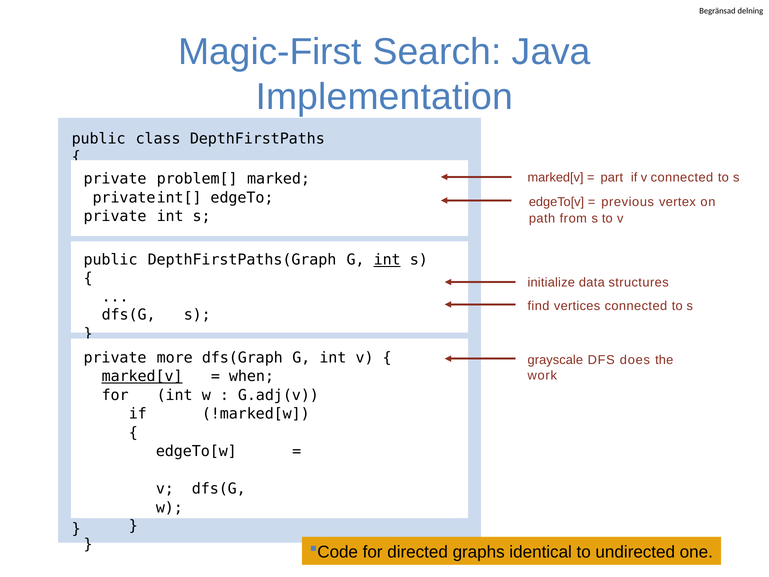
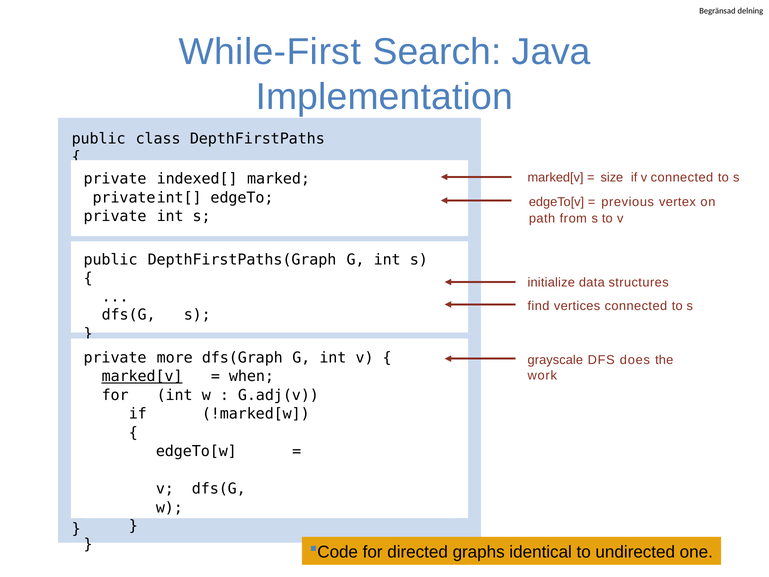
Magic-First: Magic-First -> While-First (270, 52)
part: part -> size (612, 178)
problem[: problem[ -> indexed[ (197, 179)
int underline: present -> none (387, 260)
